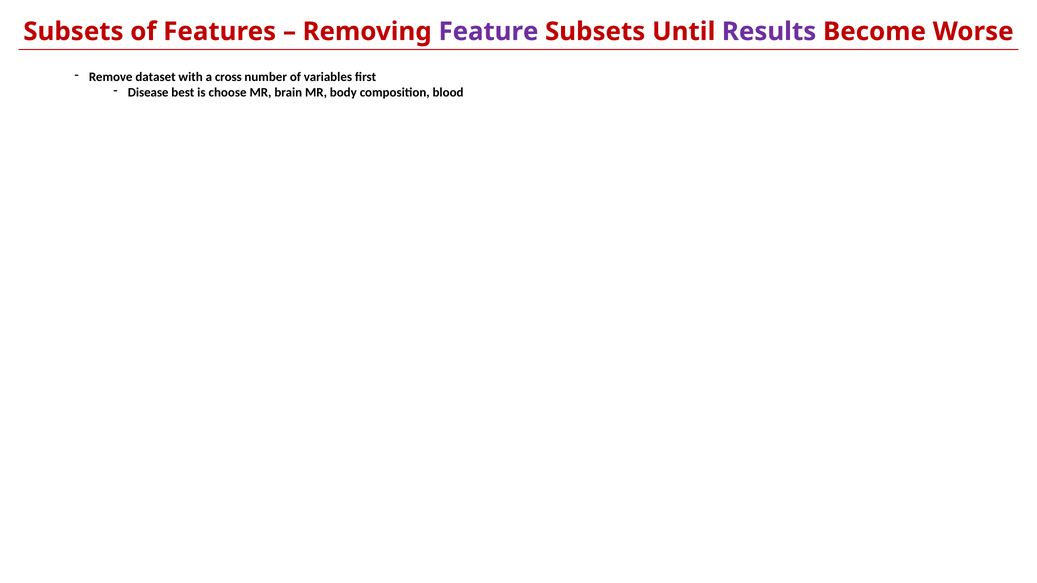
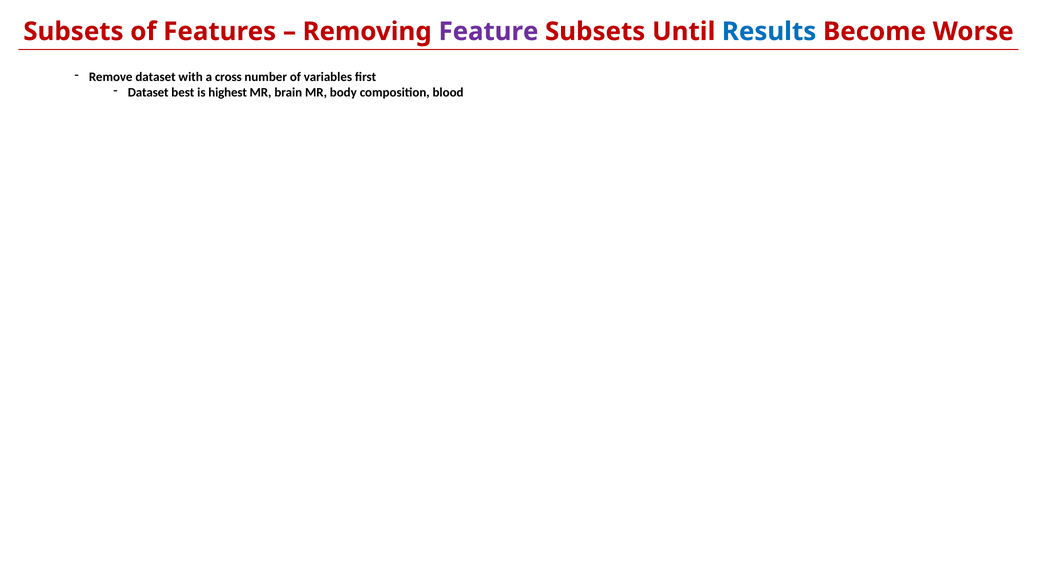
Results colour: purple -> blue (769, 32)
Disease: Disease -> Dataset (148, 92)
choose: choose -> highest (228, 92)
